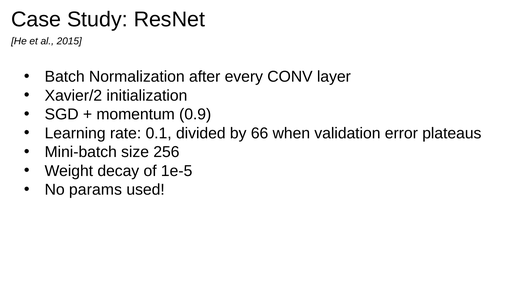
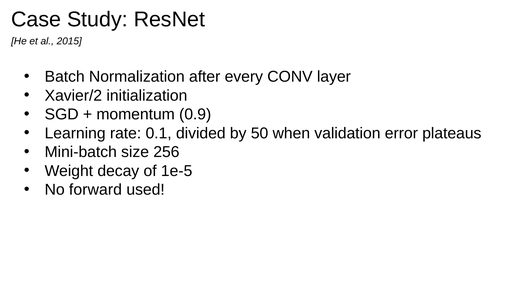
66: 66 -> 50 (260, 133)
params: params -> forward (95, 190)
